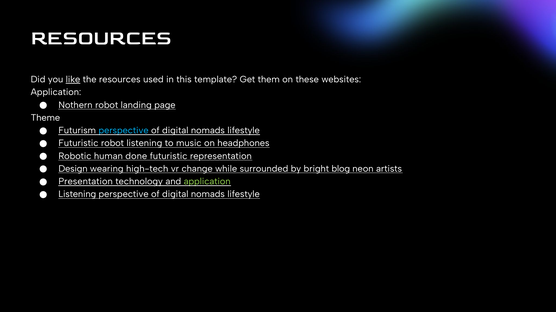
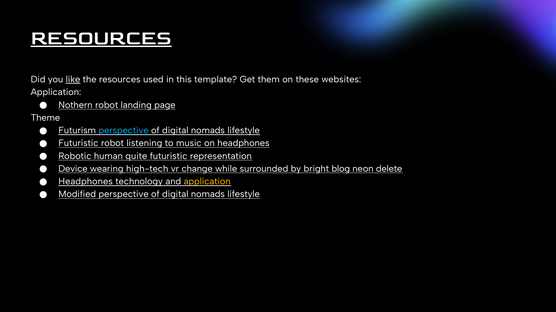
RESOURCES underline: none -> present (101, 38)
done: done -> quite (136, 156)
Design: Design -> Device (73, 169)
artists: artists -> delete (389, 169)
Presentation: Presentation -> Headphones (86, 182)
application colour: light green -> yellow (207, 182)
Listening: Listening -> Modified (77, 195)
